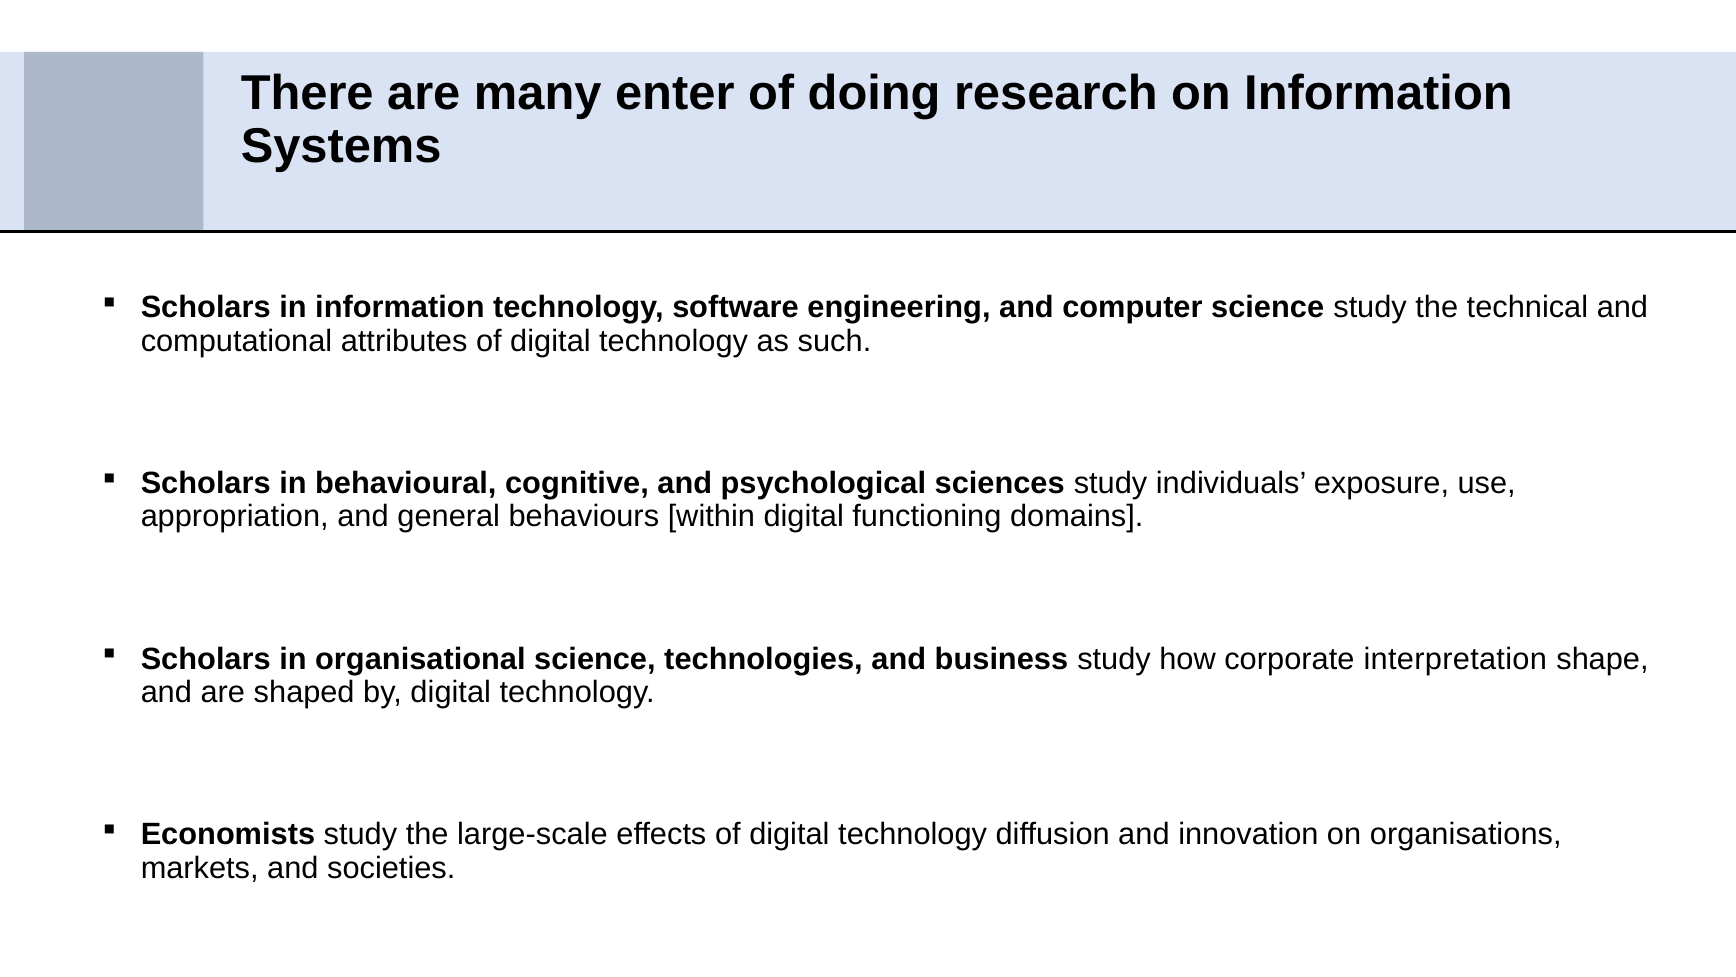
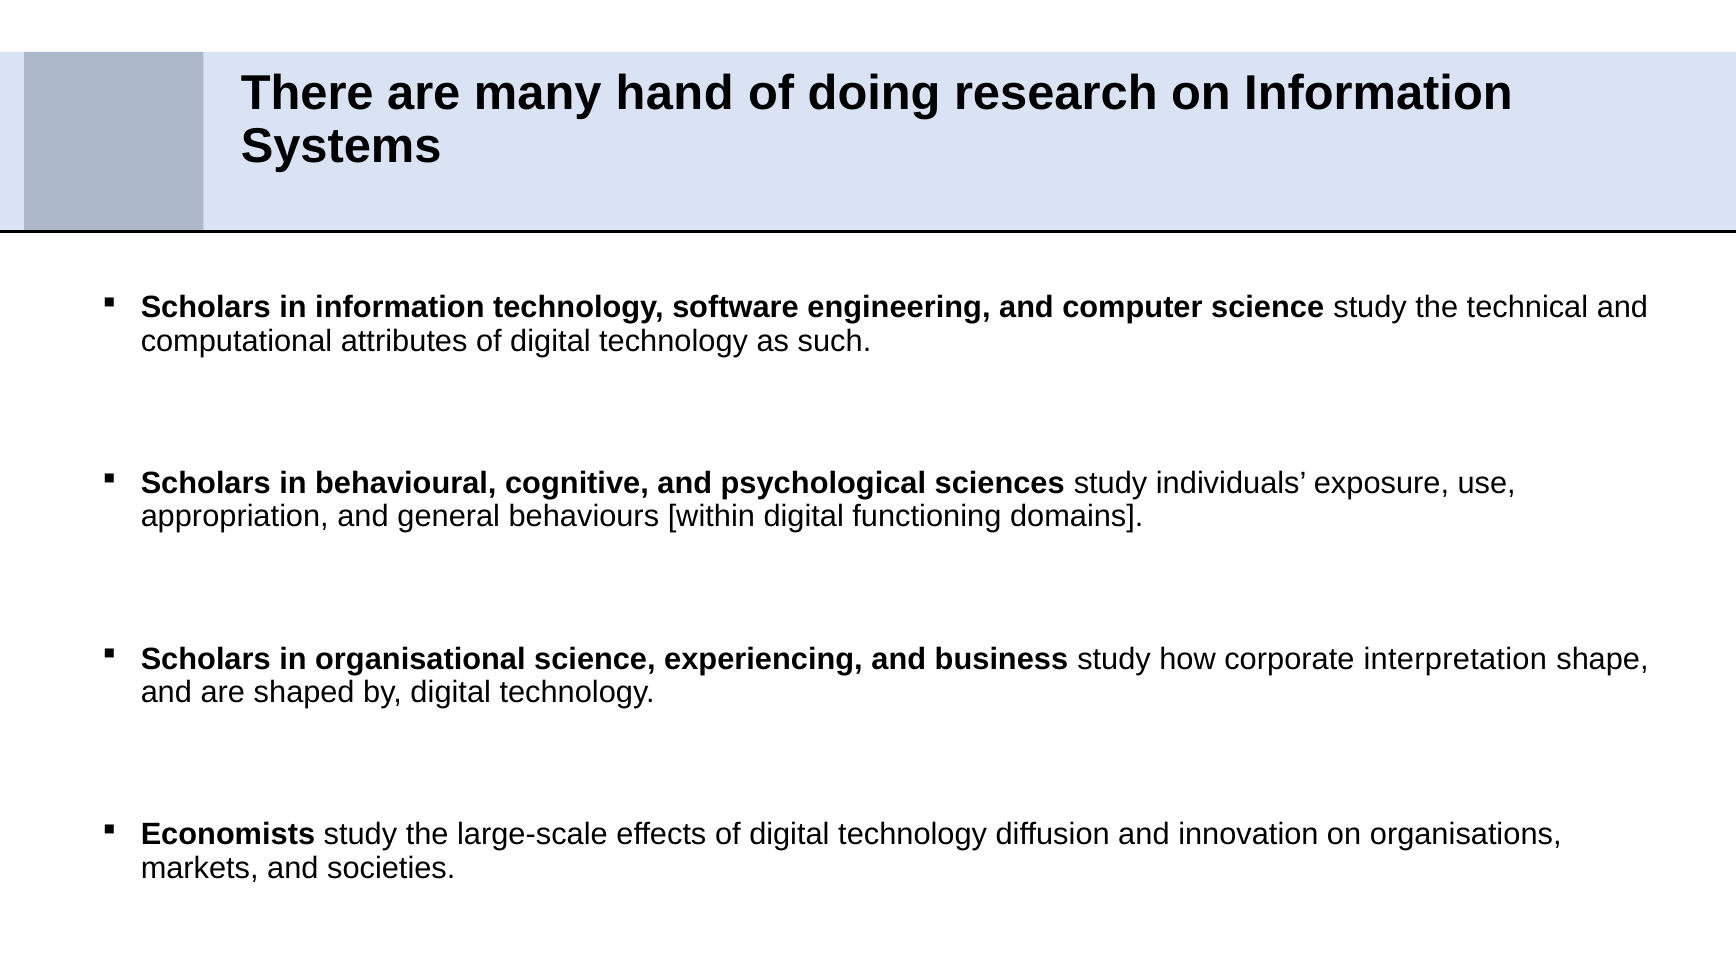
enter: enter -> hand (675, 94)
technologies: technologies -> experiencing (763, 659)
